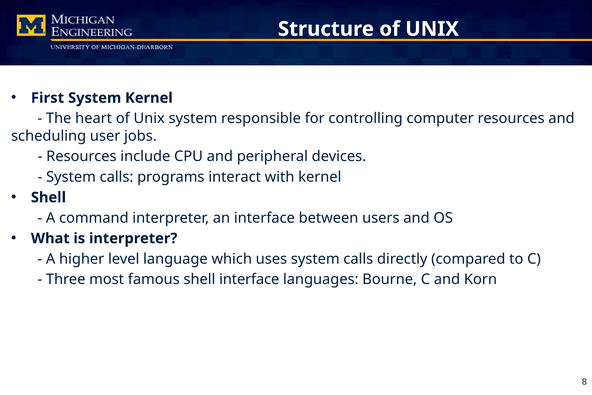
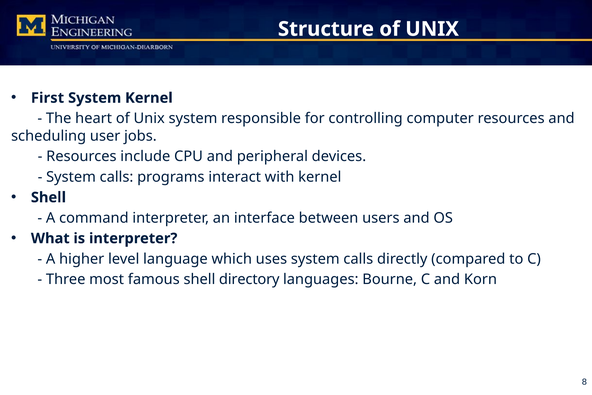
shell interface: interface -> directory (249, 279)
